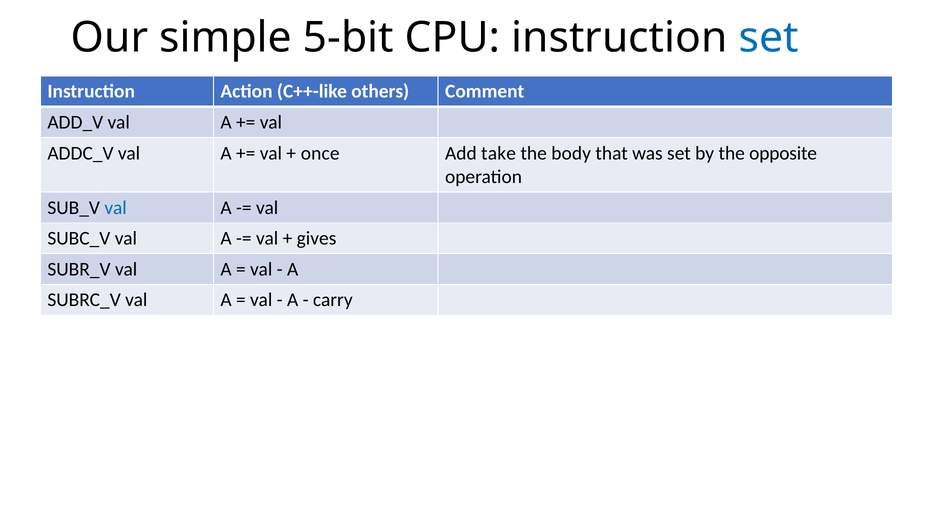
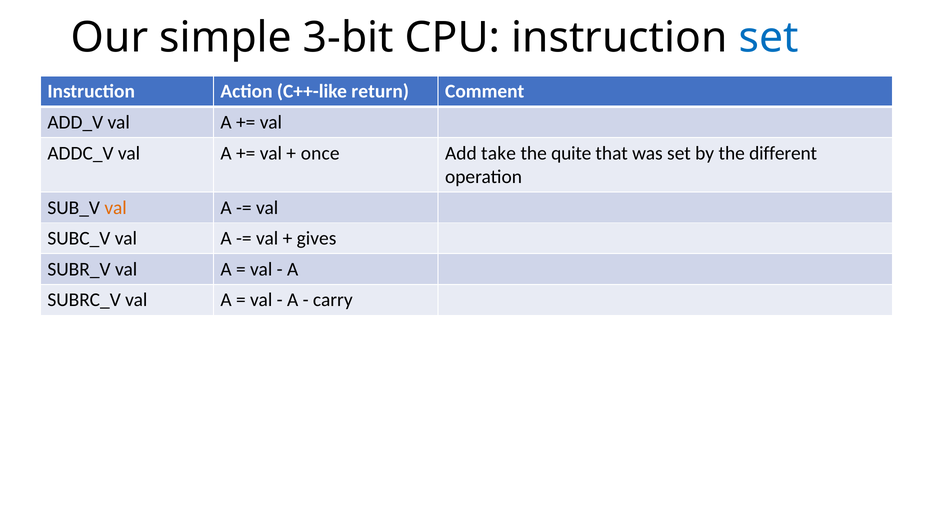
5-bit: 5-bit -> 3-bit (348, 38)
others: others -> return (380, 91)
body: body -> quite (571, 153)
opposite: opposite -> different (783, 153)
val colour: blue -> orange (116, 208)
